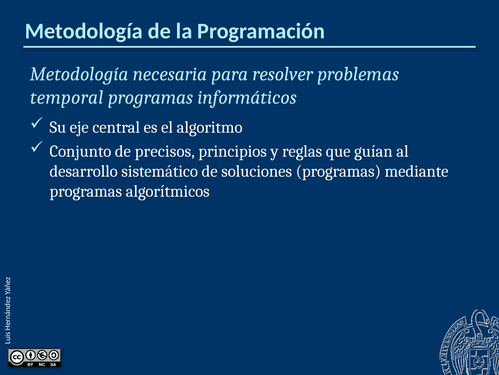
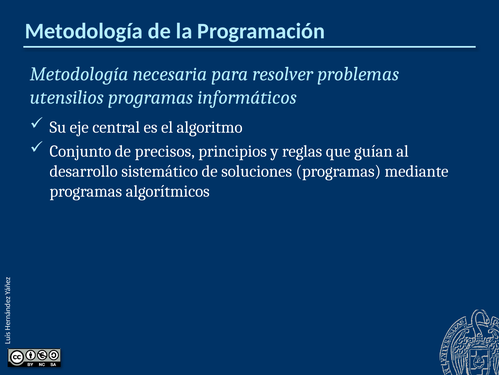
temporal: temporal -> utensilios (67, 97)
